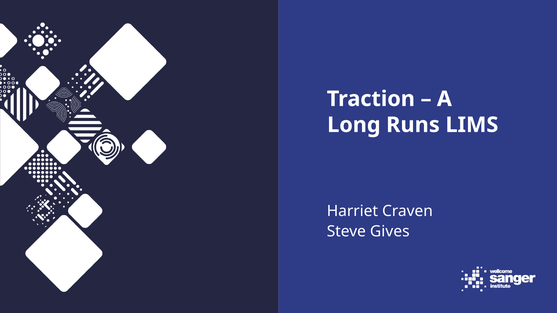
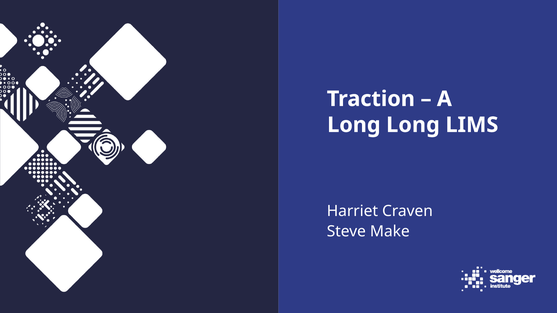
Long Runs: Runs -> Long (413, 125)
Gives: Gives -> Make (390, 232)
